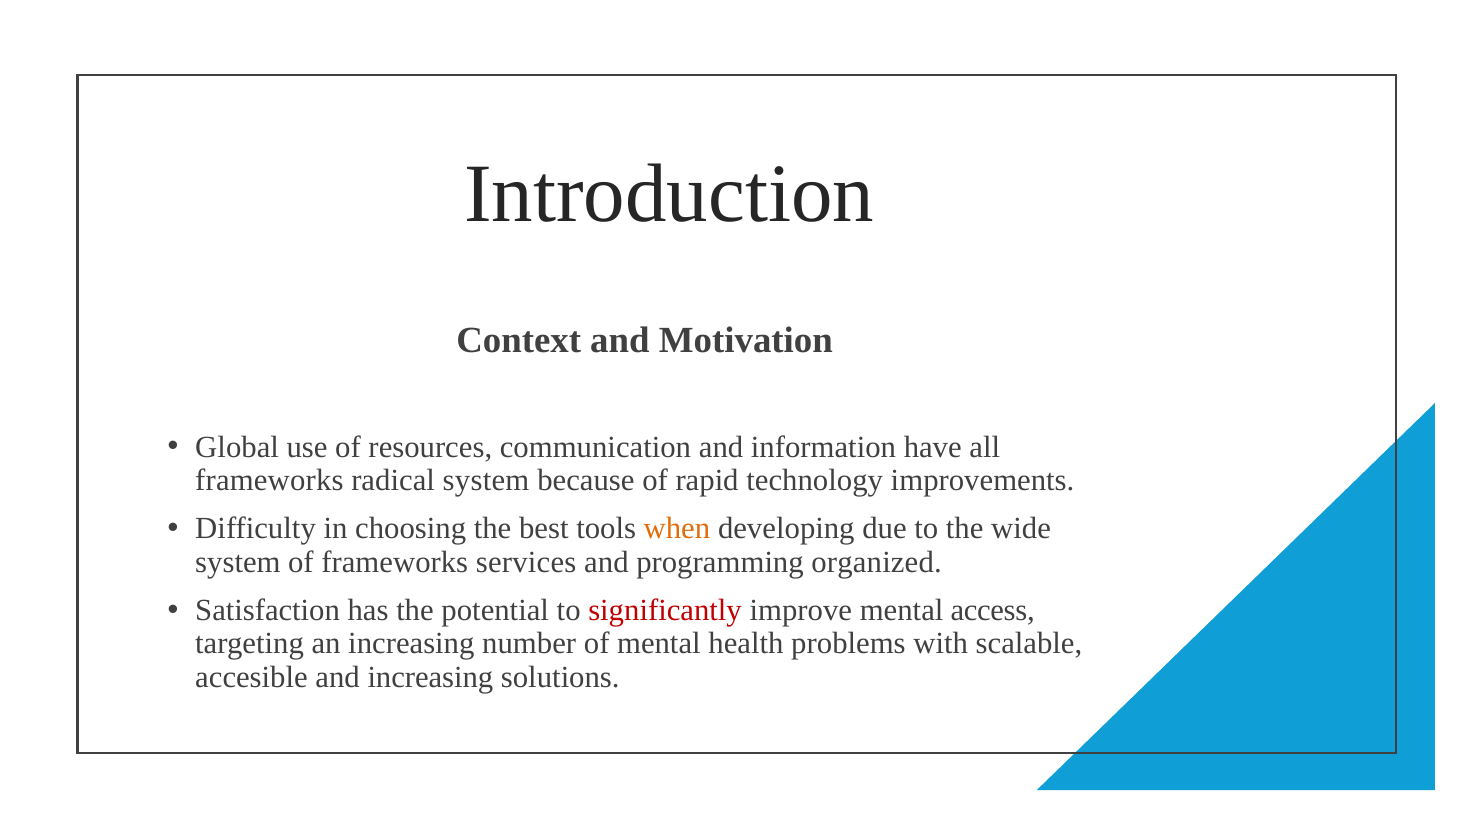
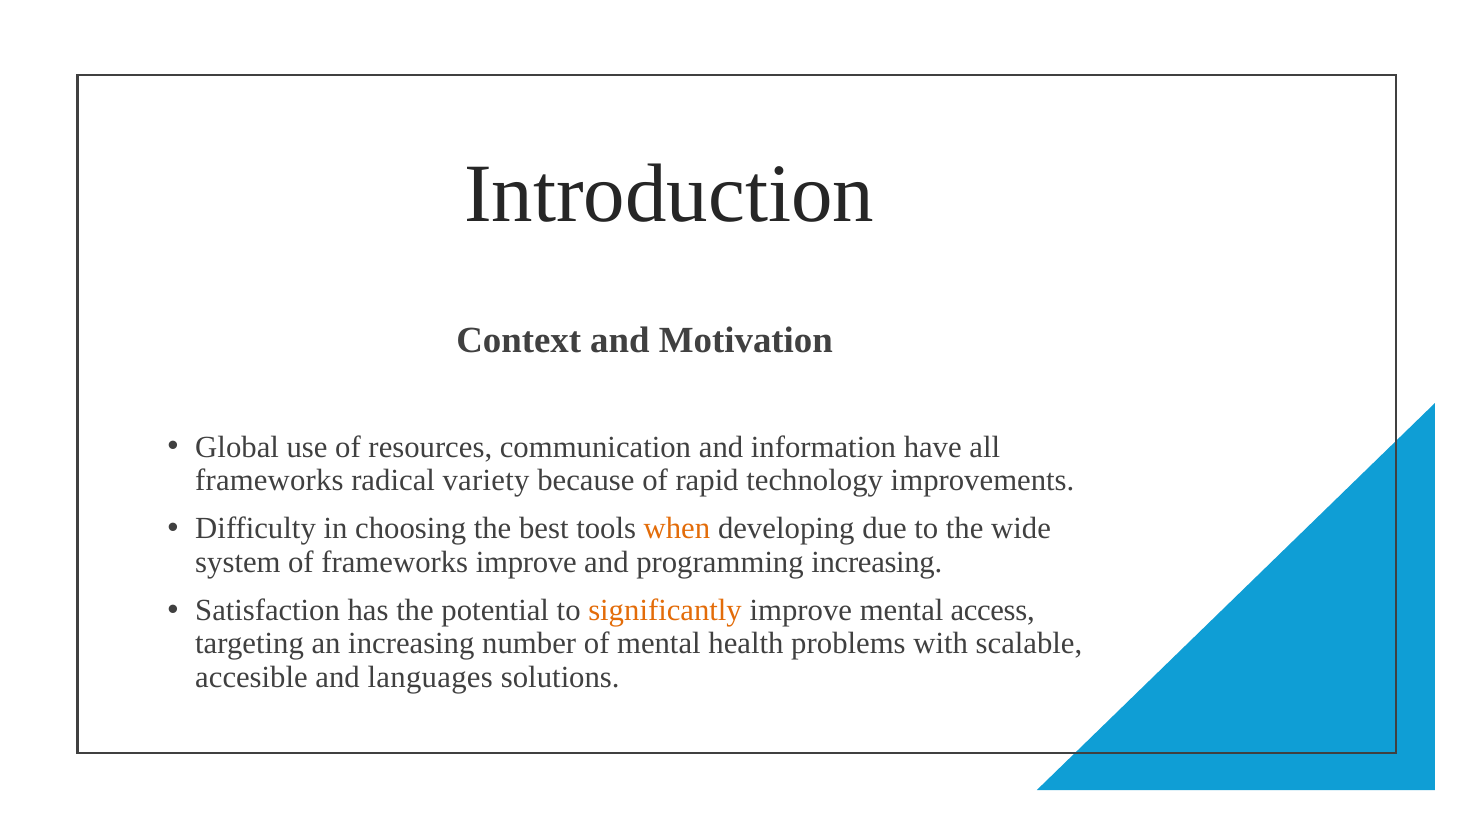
radical system: system -> variety (486, 480)
frameworks services: services -> improve (526, 562)
programming organized: organized -> increasing (877, 562)
significantly colour: red -> orange (665, 611)
and increasing: increasing -> languages (430, 677)
